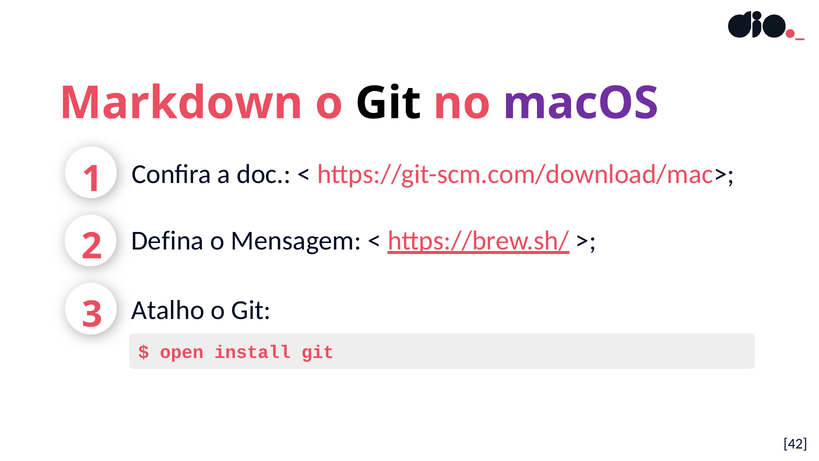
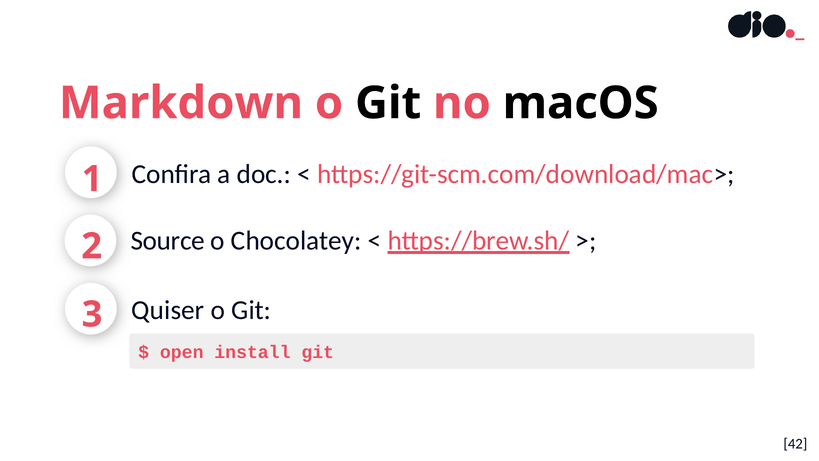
macOS colour: purple -> black (581, 103)
Defina: Defina -> Source (168, 241)
Mensagem: Mensagem -> Chocolatey (296, 241)
Atalho: Atalho -> Quiser (168, 310)
